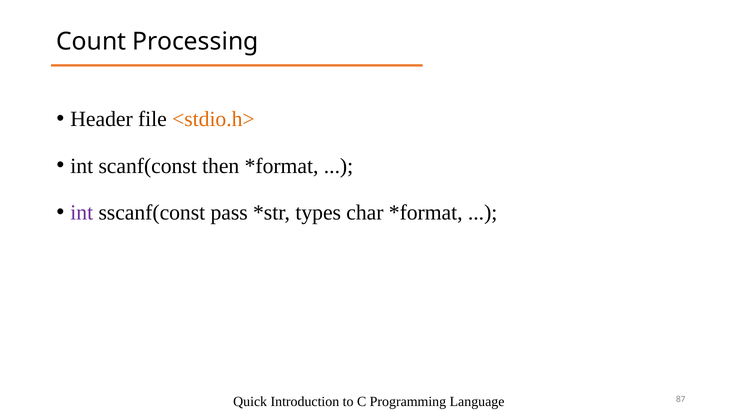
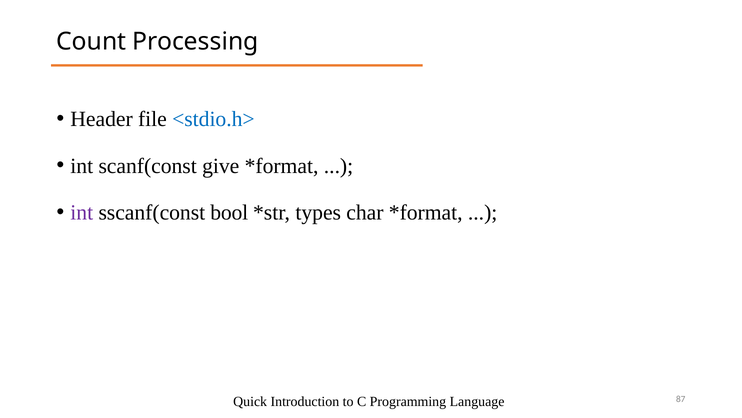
<stdio.h> colour: orange -> blue (213, 119)
then: then -> give (221, 166)
pass: pass -> bool (229, 212)
